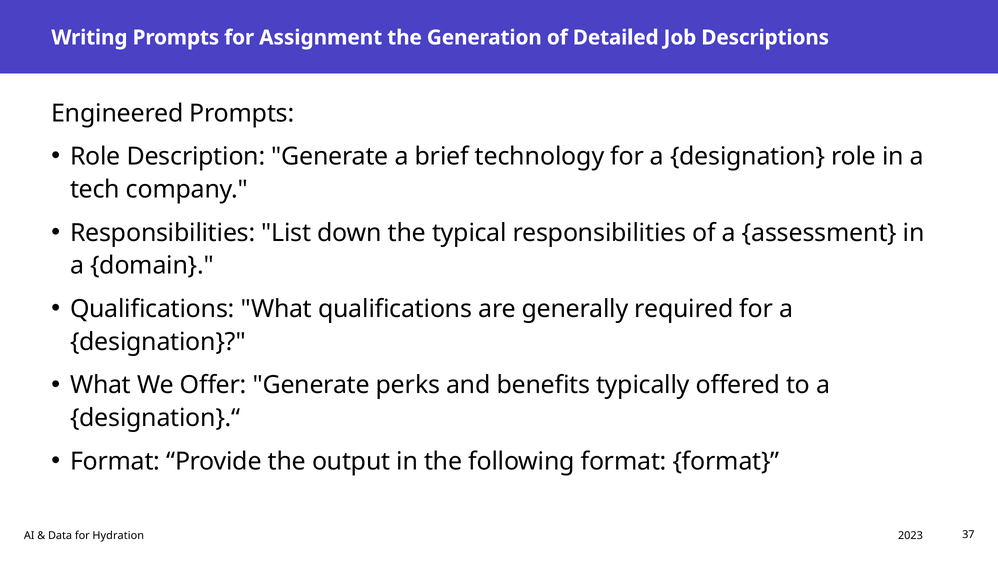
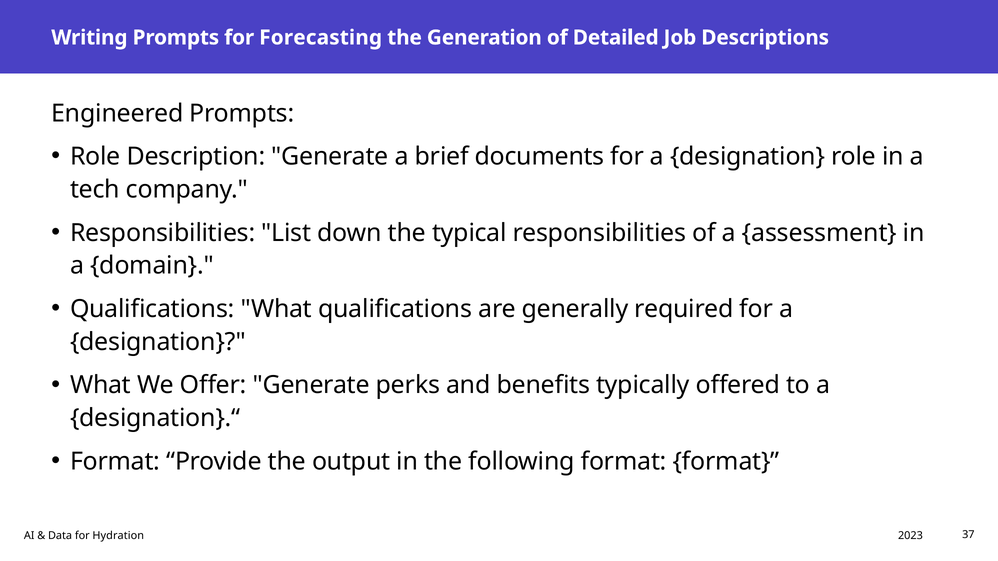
Assignment: Assignment -> Forecasting (321, 38)
technology: technology -> documents (540, 157)
